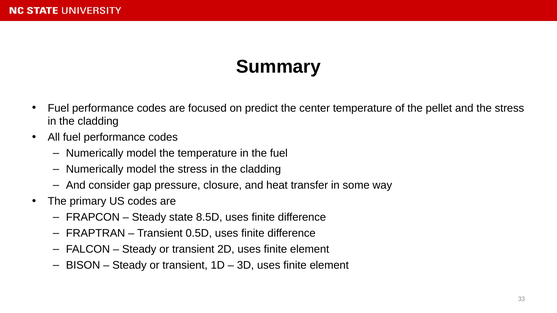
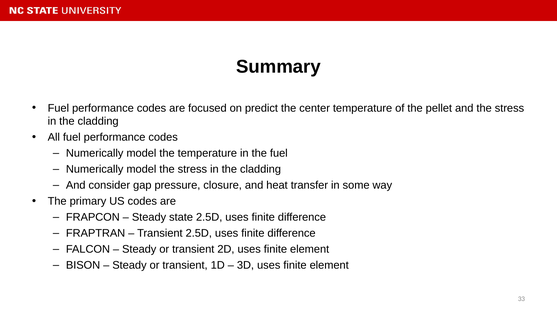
state 8.5D: 8.5D -> 2.5D (209, 217)
Transient 0.5D: 0.5D -> 2.5D (199, 233)
